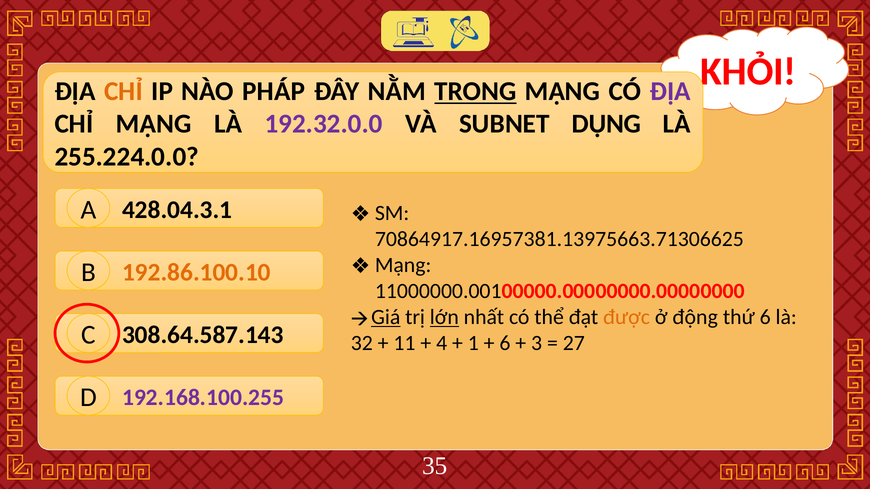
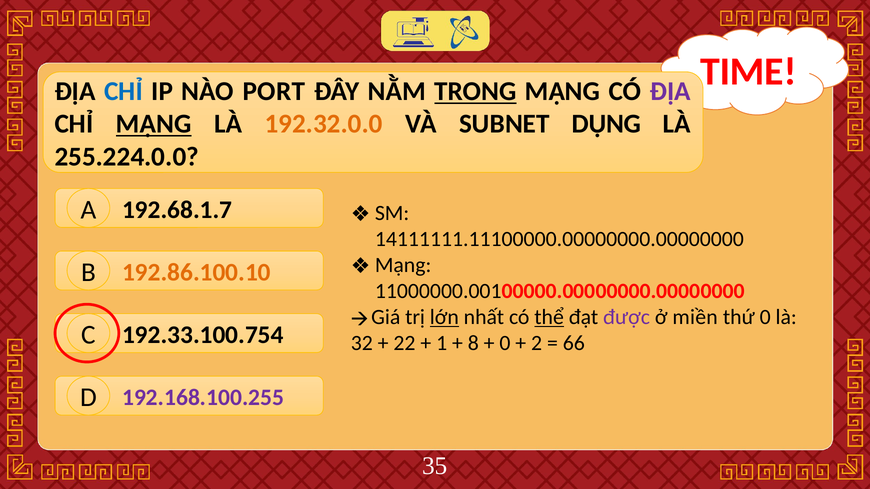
KHỎI: KHỎI -> TIME (748, 71)
CHỈ colour: orange -> blue (123, 91)
PHÁP: PHÁP -> PORT (274, 91)
MẠNG underline: none -> present (154, 124)
192.32.0.0 colour: purple -> orange (324, 124)
428.04.3.1: 428.04.3.1 -> 192.68.1.7 (177, 210)
70864917.16957381.13975663.71306625: 70864917.16957381.13975663.71306625 -> 14111111.11100000.00000000.00000000 (559, 239)
Giá underline: present -> none (386, 317)
thể underline: none -> present (549, 317)
được colour: orange -> purple (627, 317)
động: động -> miền (695, 317)
thứ 6: 6 -> 0 (765, 317)
308.64.587.143: 308.64.587.143 -> 192.33.100.754 (203, 335)
11: 11 -> 22 (404, 344)
4: 4 -> 1 (442, 344)
1: 1 -> 8 (473, 344)
6: 6 -> 0 (505, 344)
3: 3 -> 2 (537, 344)
27: 27 -> 66 (574, 344)
